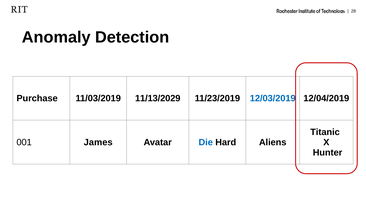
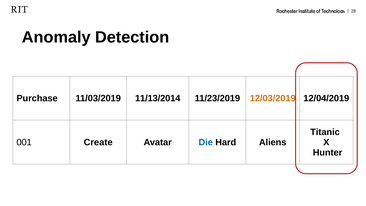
11/13/2029: 11/13/2029 -> 11/13/2014 (158, 98)
12/03/2019 colour: blue -> orange (273, 98)
James: James -> Create (98, 142)
